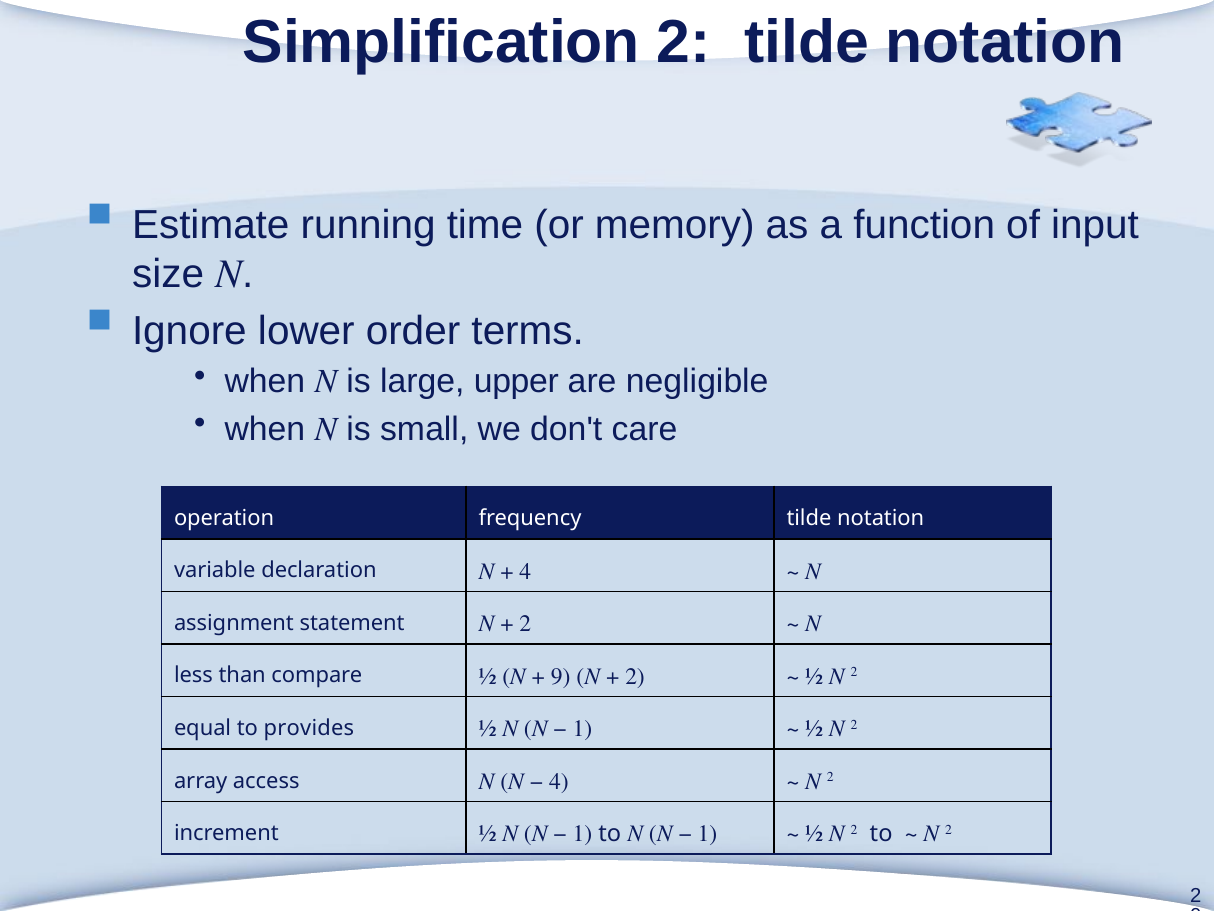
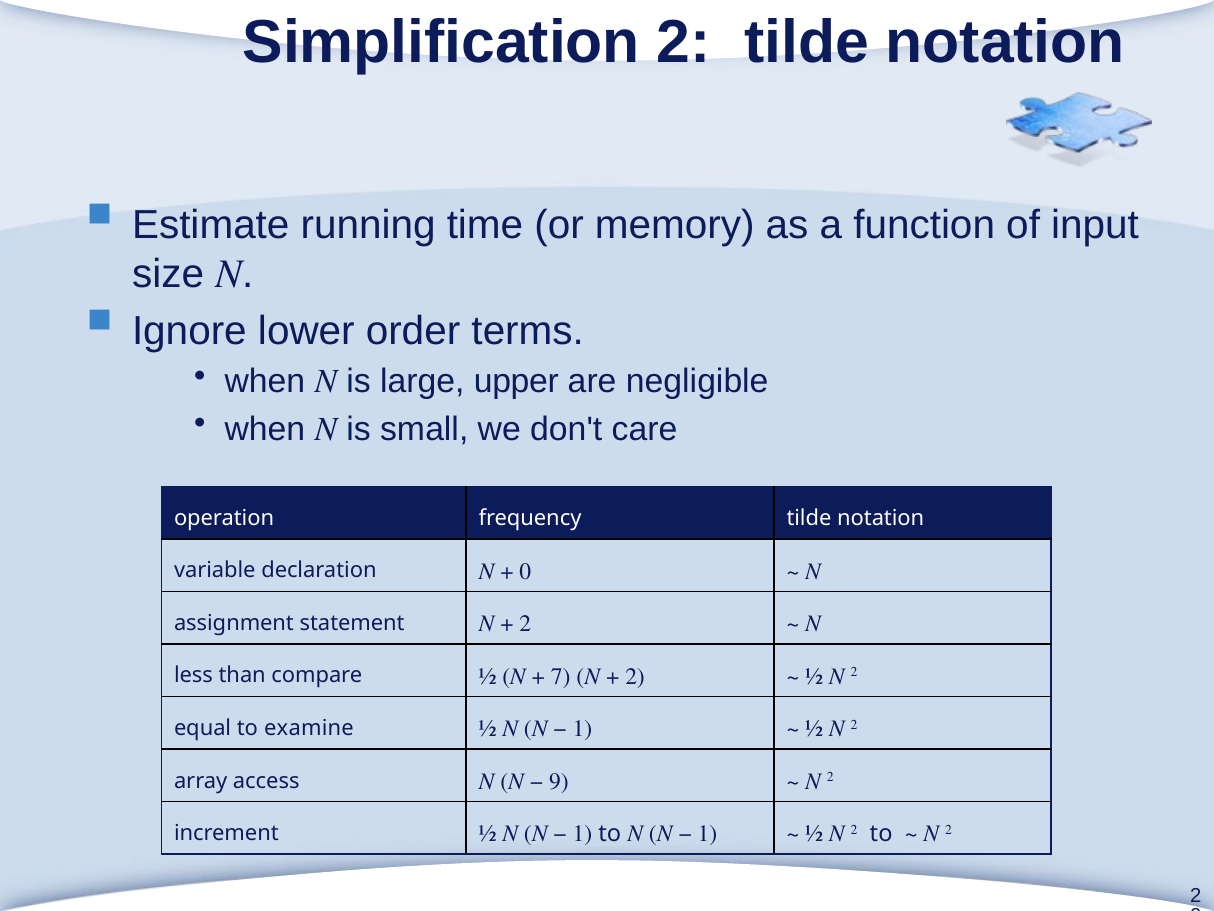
4: 4 -> 0 (525, 571)
9: 9 -> 7 (561, 676)
provides: provides -> examine (309, 728)
4: 4 -> 9 (559, 781)
